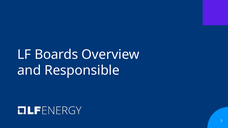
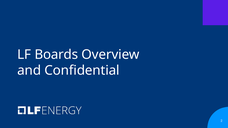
Responsible: Responsible -> Confidential (82, 71)
